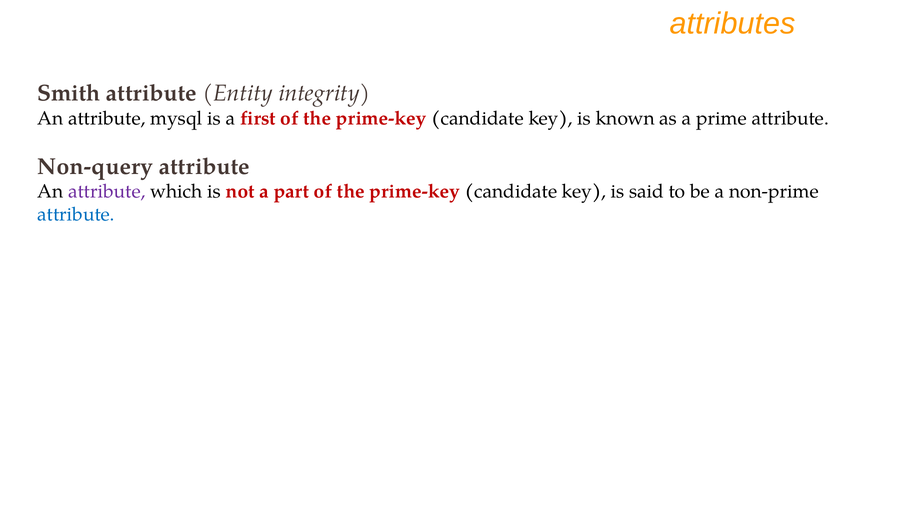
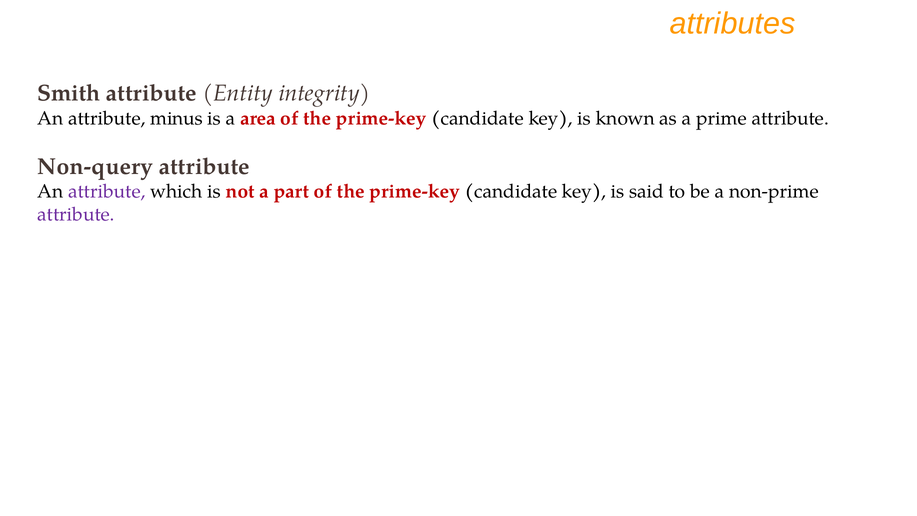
mysql: mysql -> minus (177, 118)
first: first -> area (258, 118)
attribute colour: blue -> purple (76, 215)
